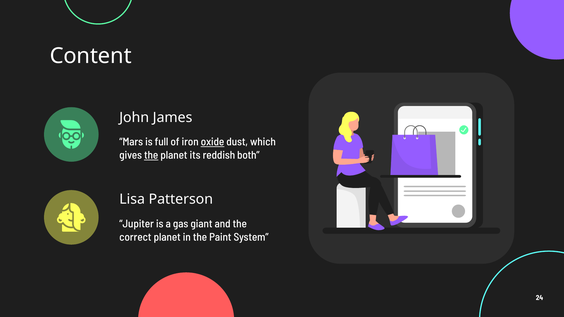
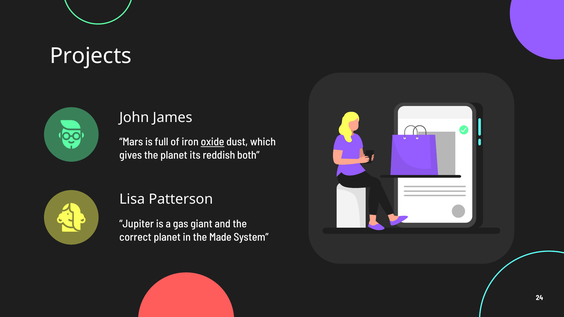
Content: Content -> Projects (91, 56)
the underline: present -> none (151, 155)
Paint: Paint -> Made (220, 237)
